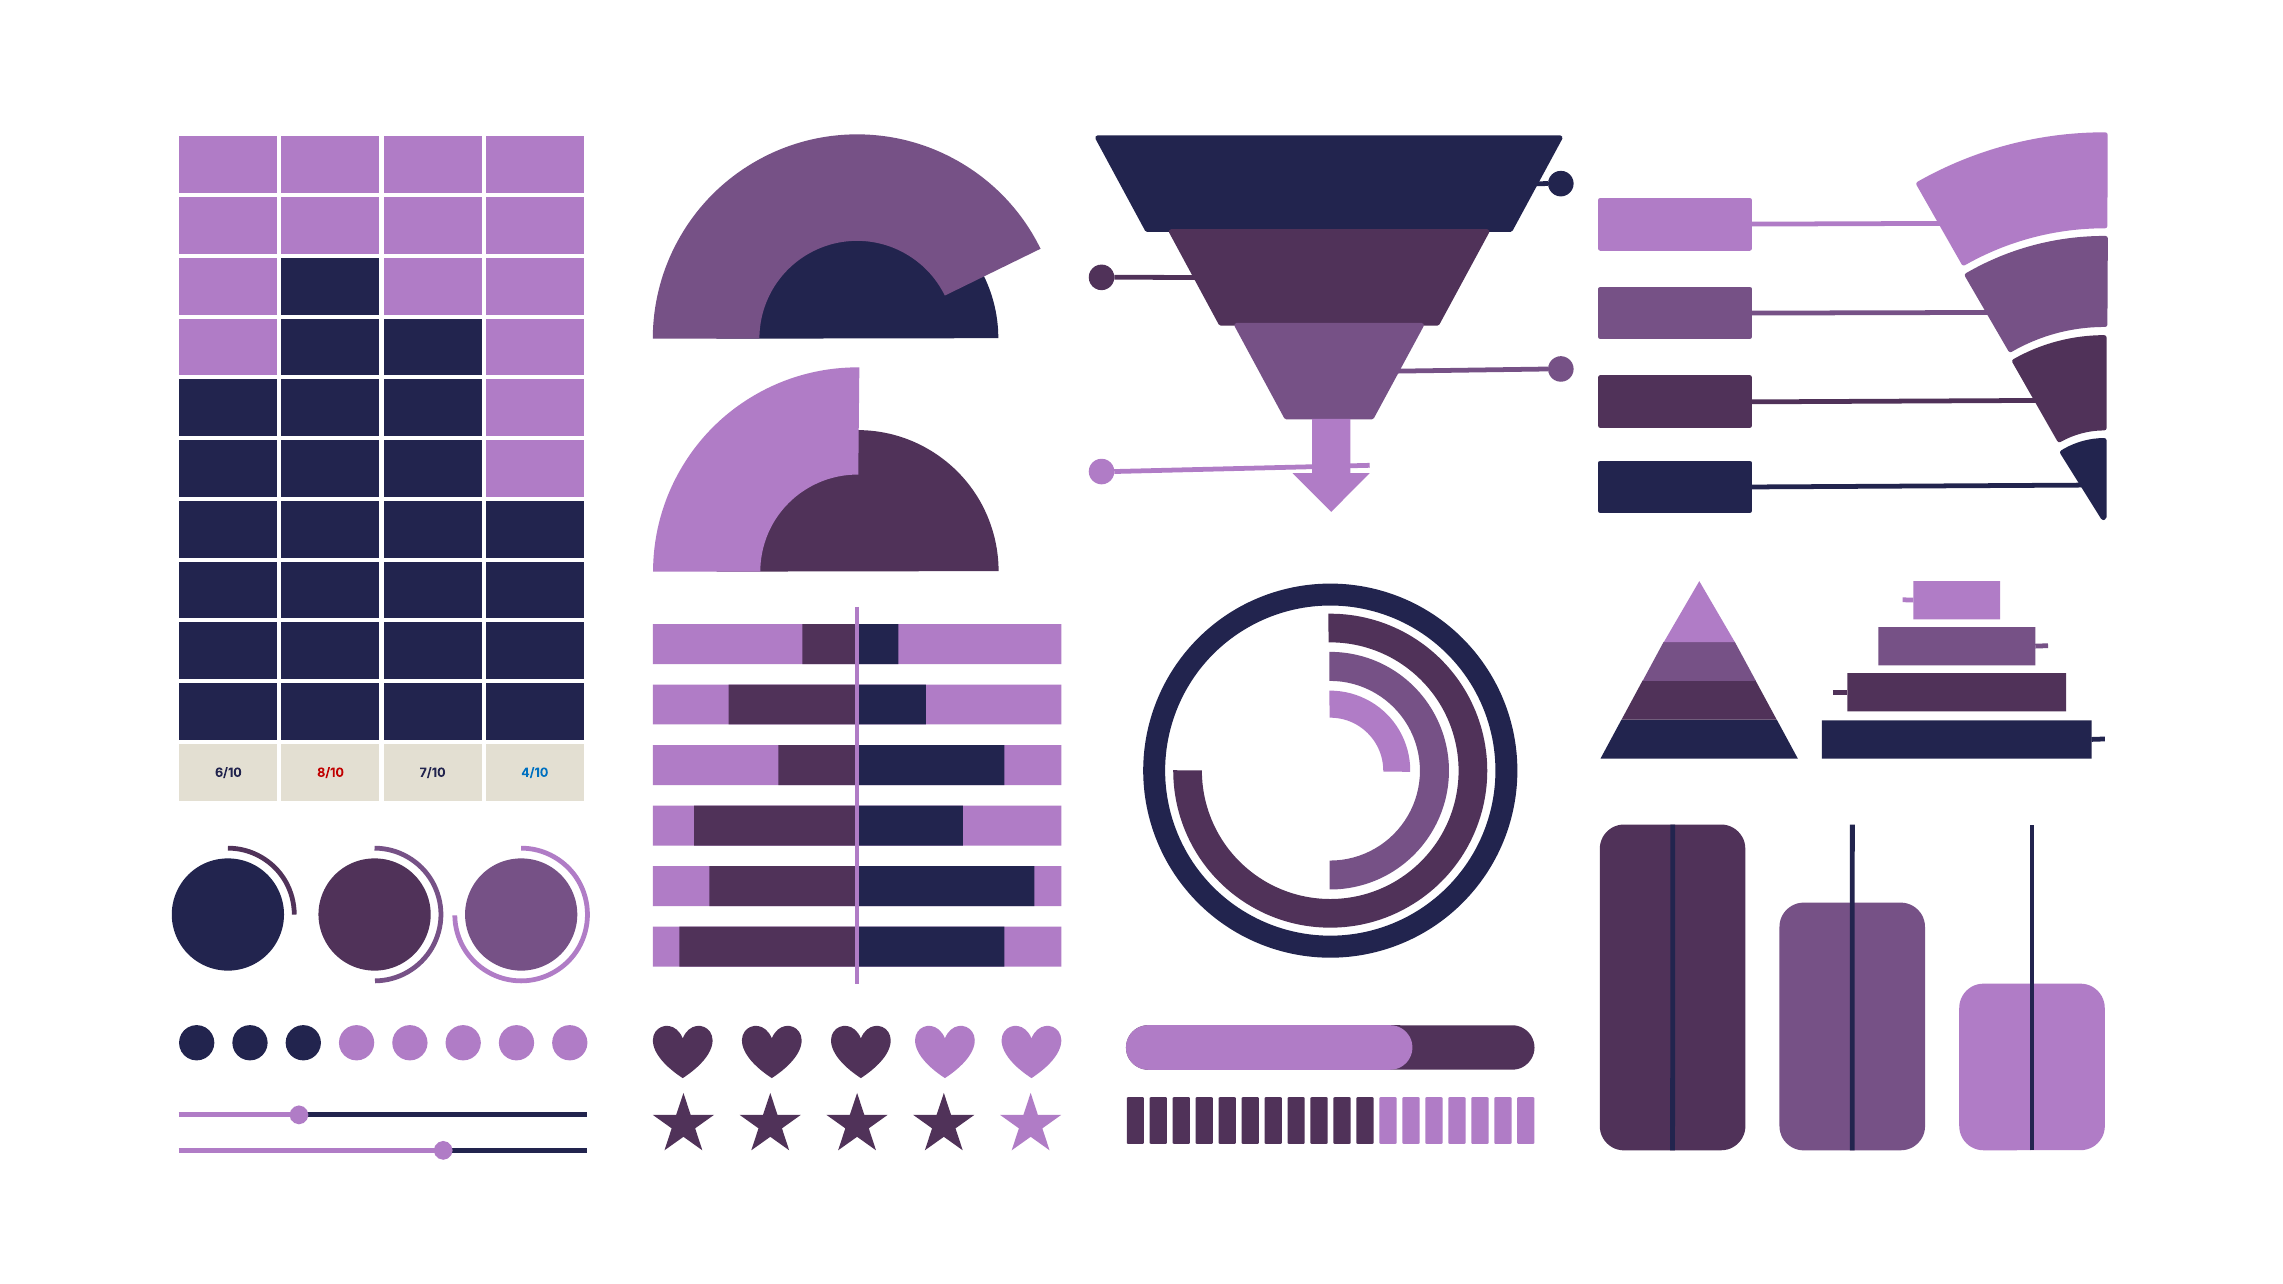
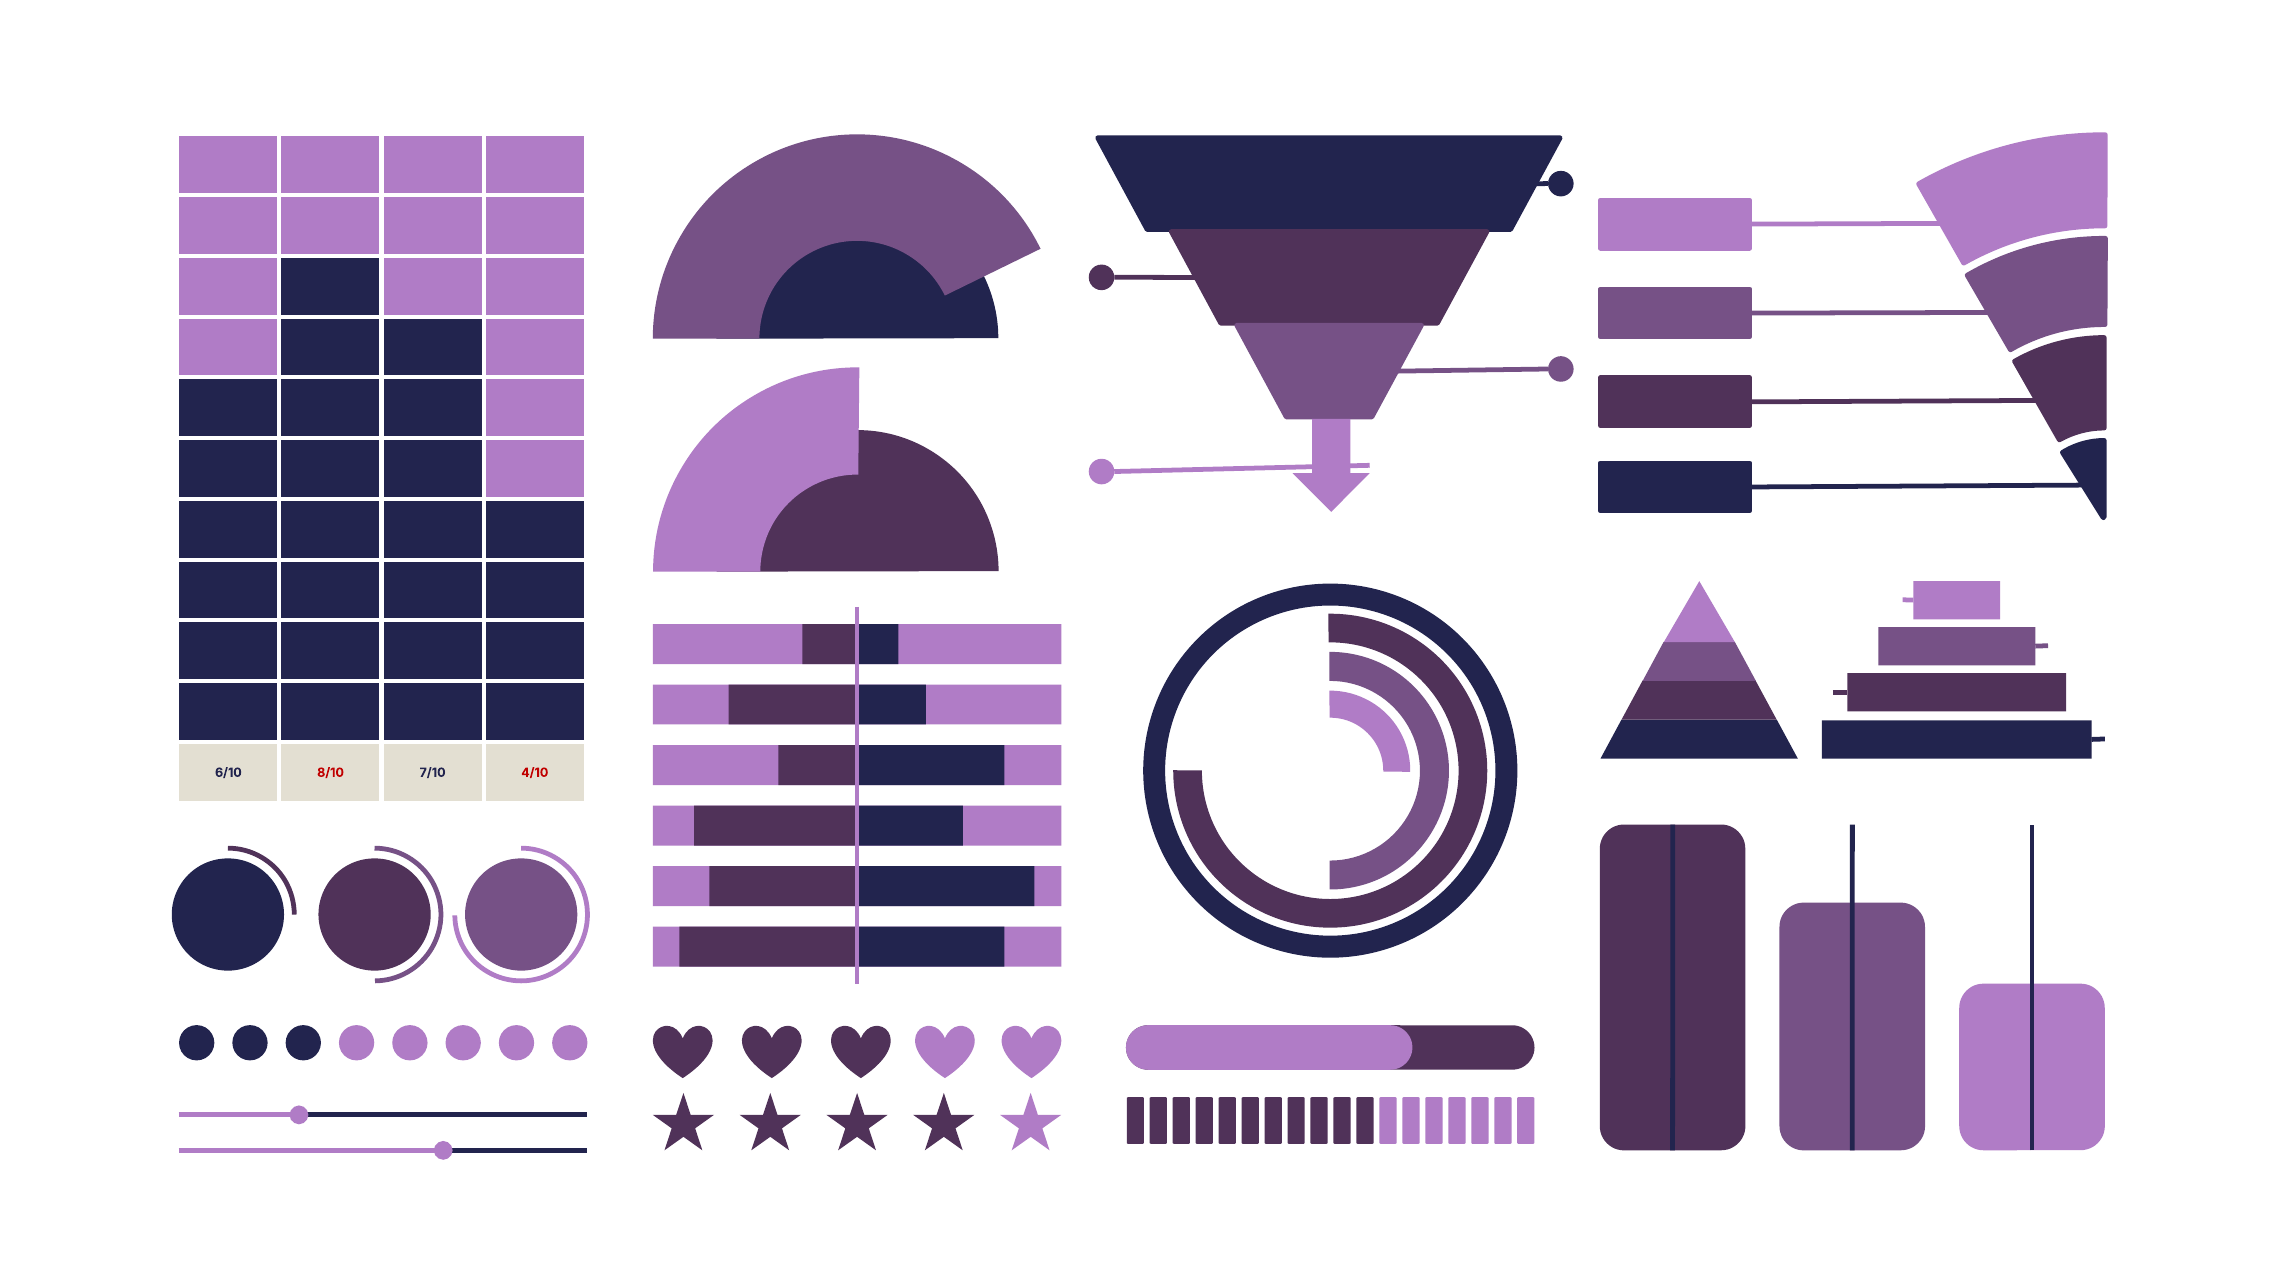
4/10 colour: blue -> red (535, 773)
